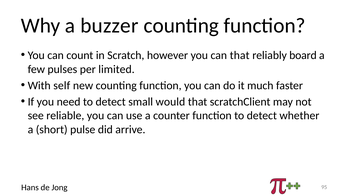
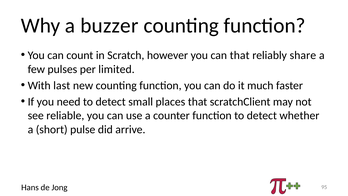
board: board -> share (303, 55)
self: self -> last (62, 85)
would: would -> places (170, 102)
